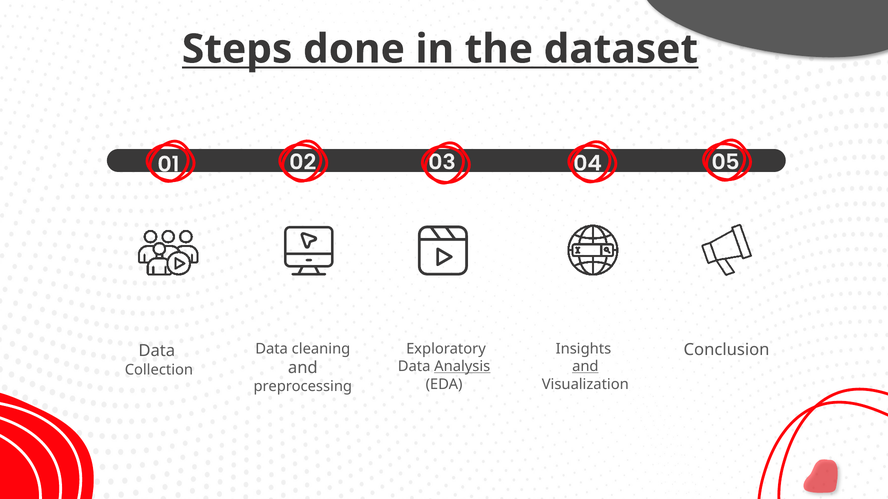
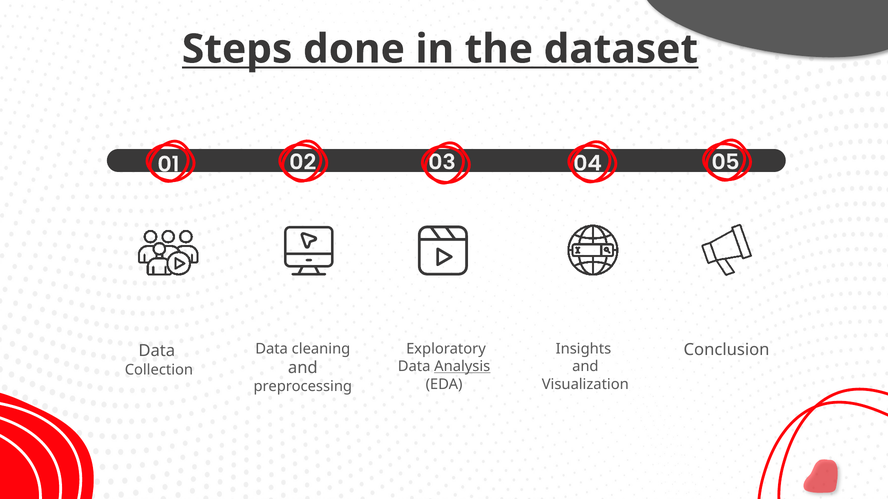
and underline: present -> none (585, 367)
